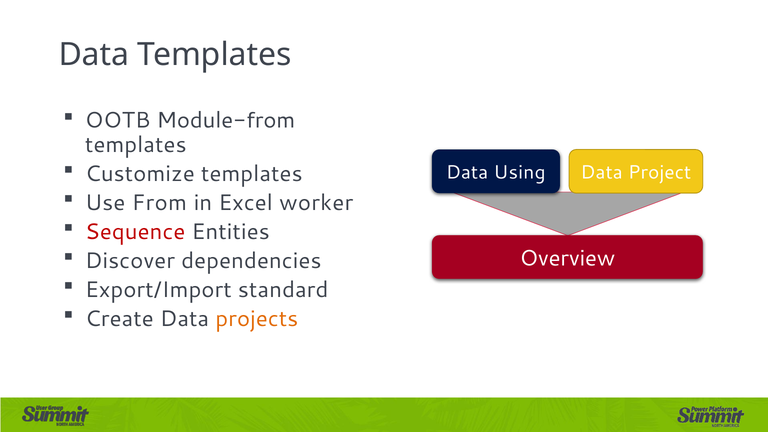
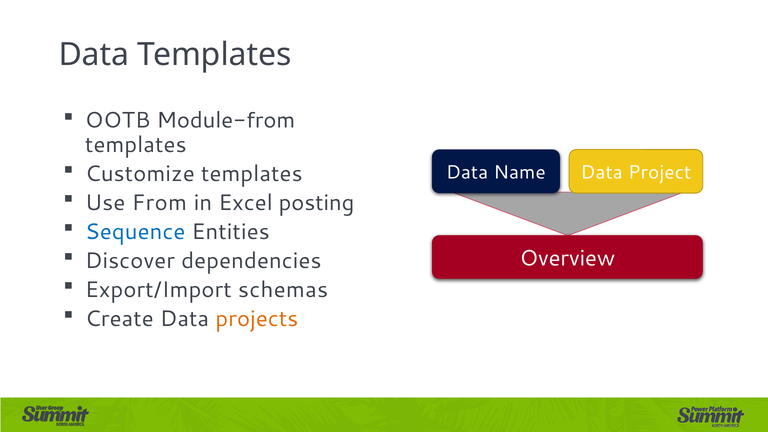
Using: Using -> Name (520, 173)
worker: worker -> posting (316, 203)
Sequence colour: red -> blue (135, 232)
standard: standard -> schemas (283, 290)
